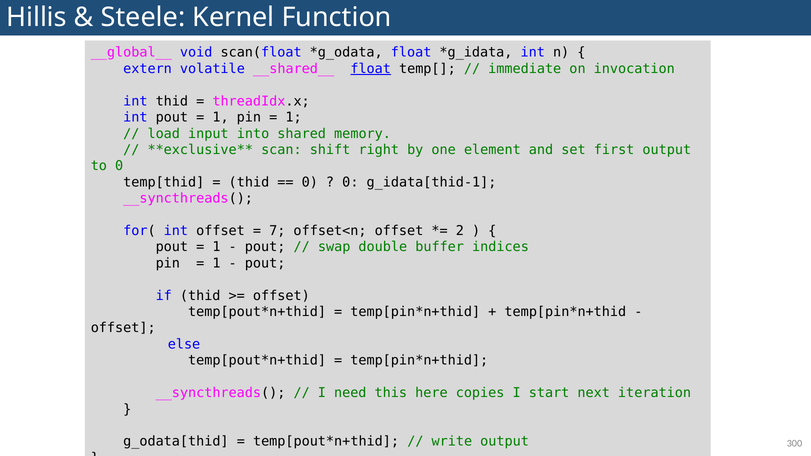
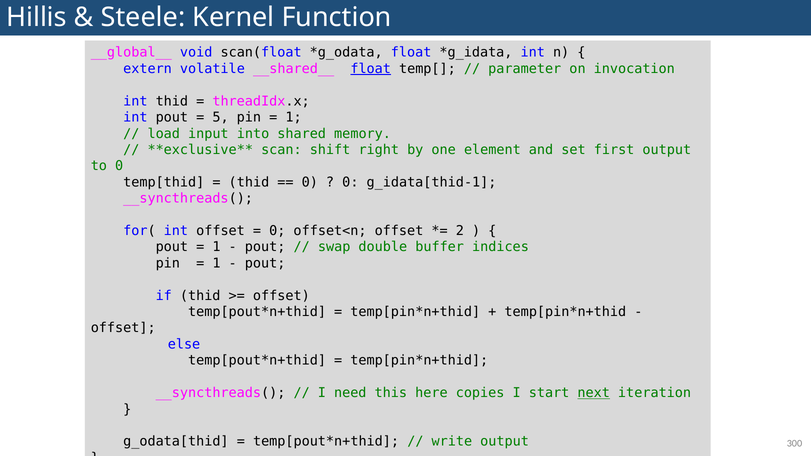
immediate: immediate -> parameter (525, 69)
1: 1 -> 5 (221, 117)
7: 7 -> 0 (277, 231)
next underline: none -> present (594, 393)
